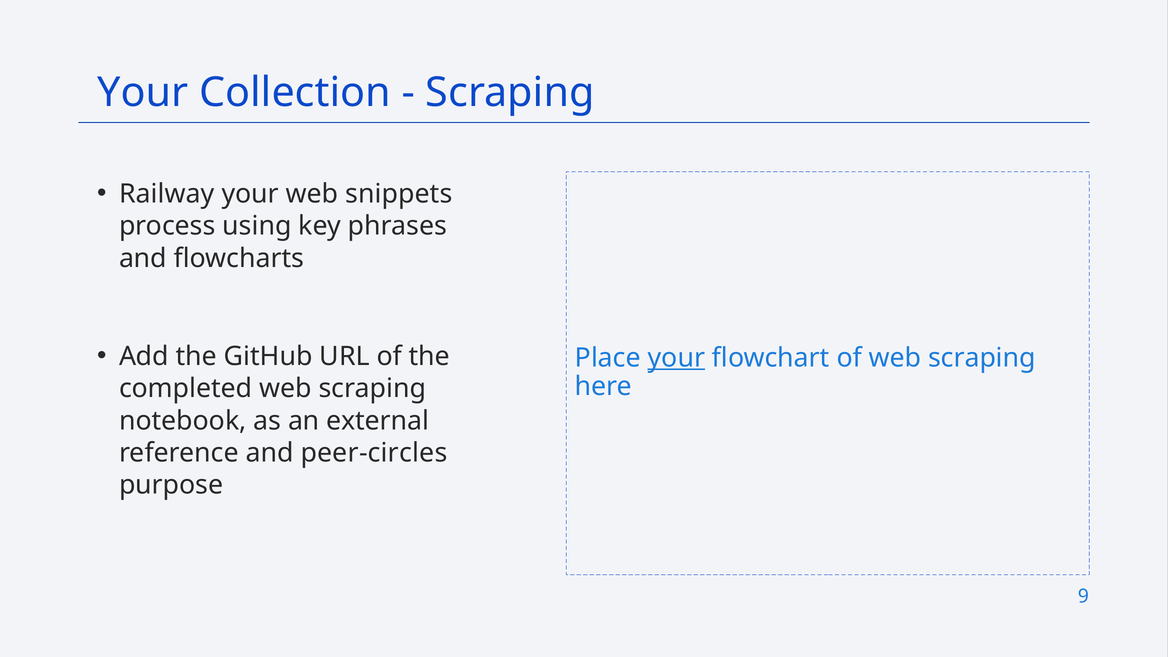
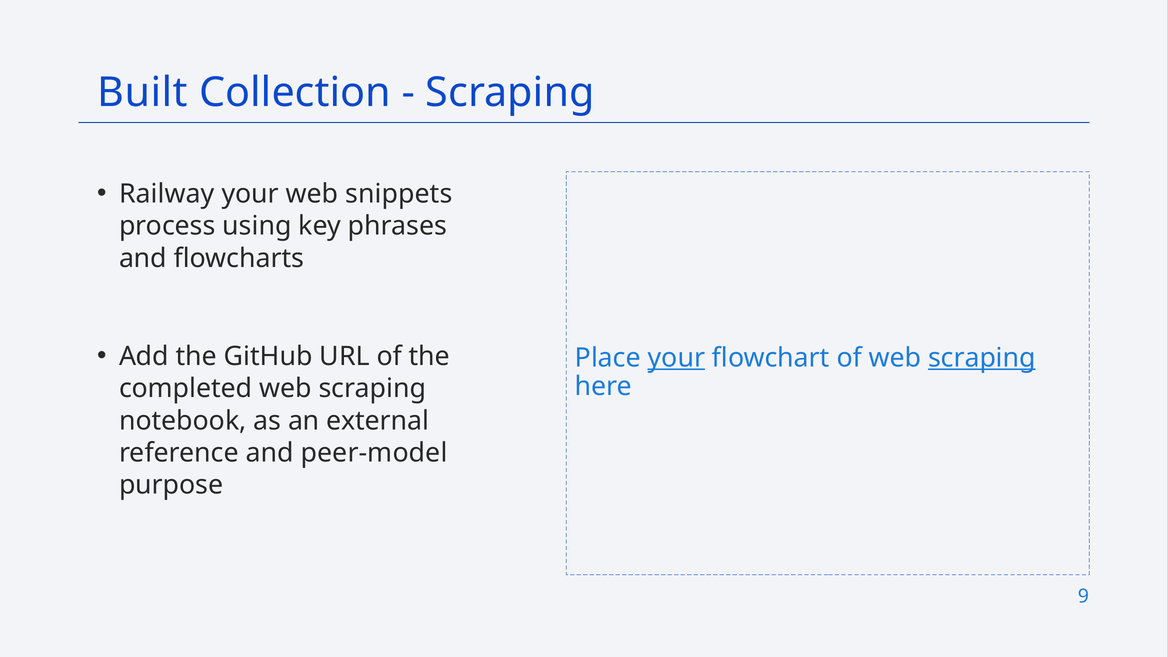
Your: Your -> Built (143, 93)
scraping underline: none -> present (982, 358)
peer-circles: peer-circles -> peer-model (374, 453)
